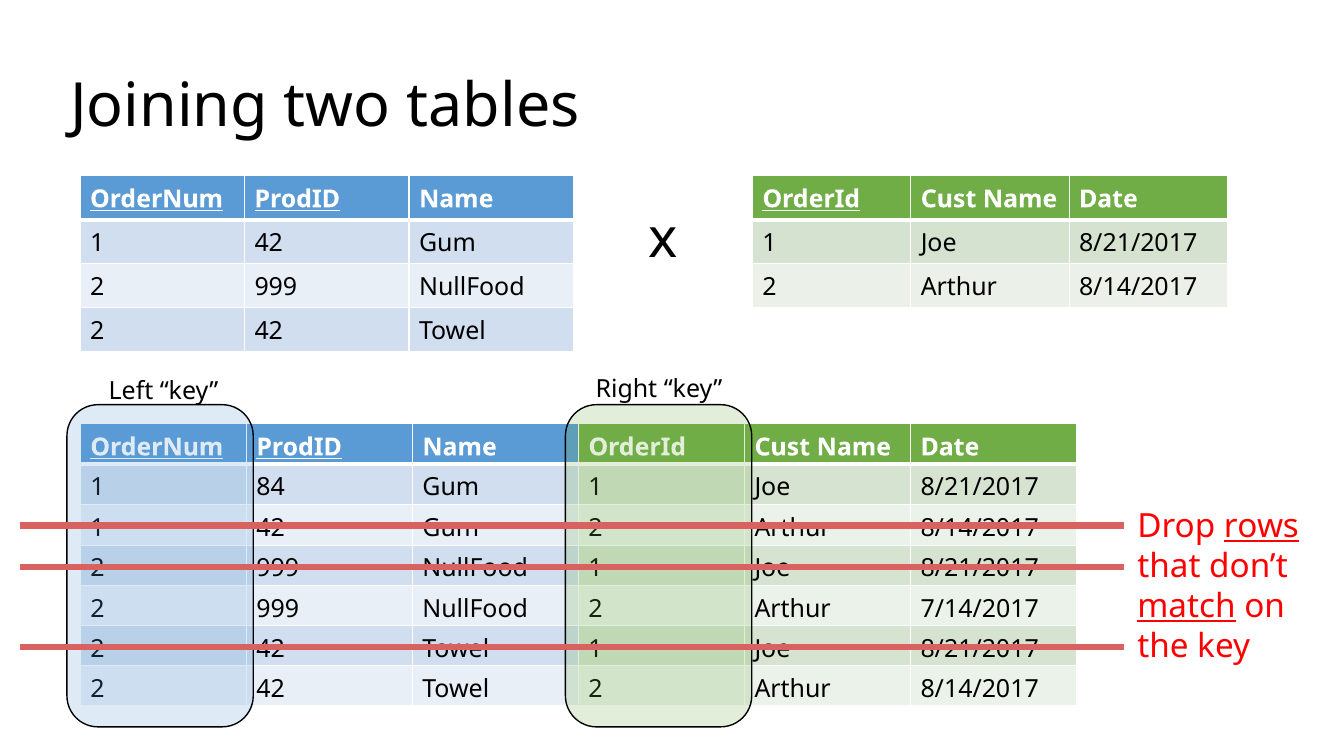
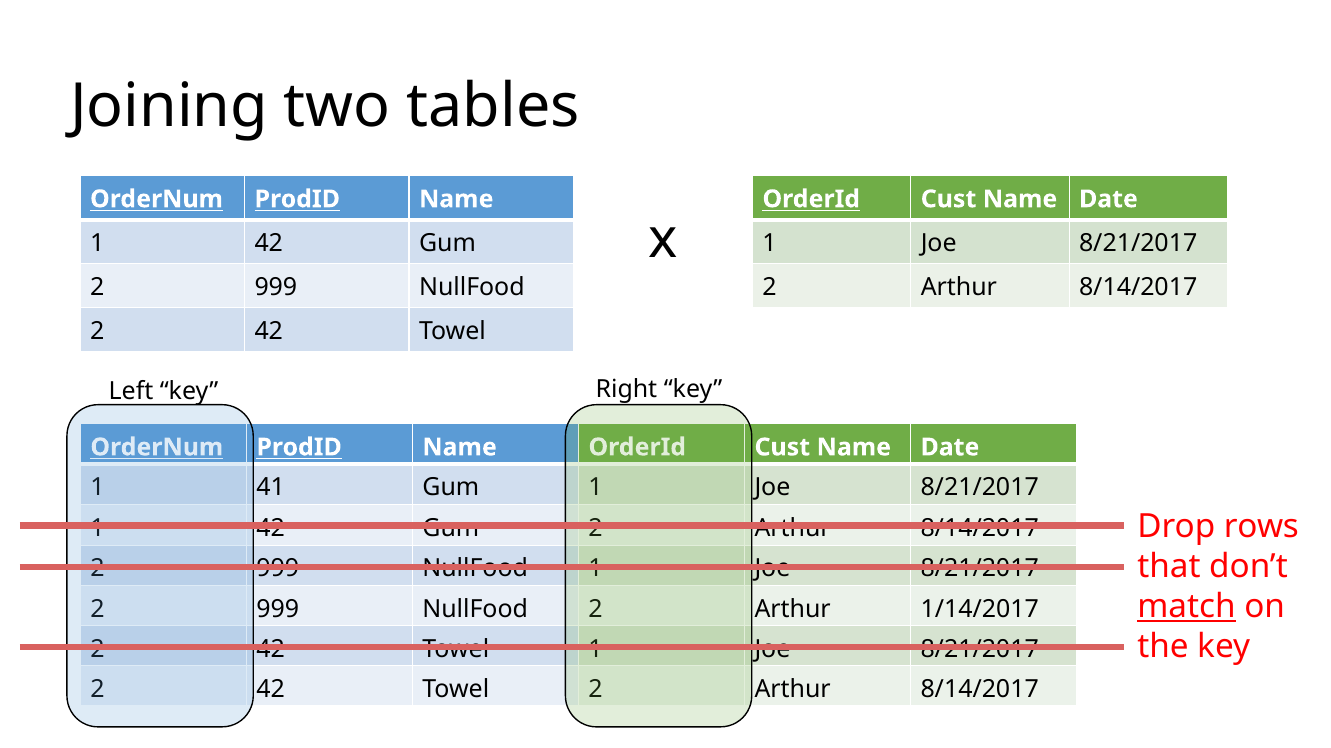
84: 84 -> 41 (271, 488)
rows underline: present -> none (1261, 527)
7/14/2017: 7/14/2017 -> 1/14/2017 (980, 610)
